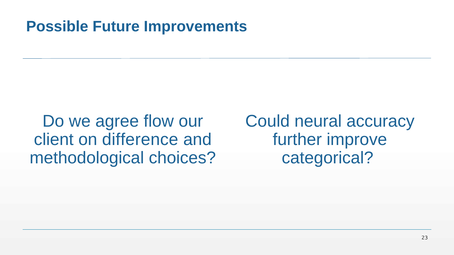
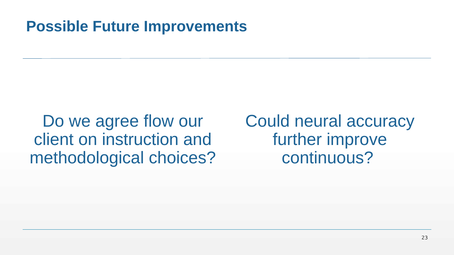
difference: difference -> instruction (140, 140)
categorical: categorical -> continuous (328, 158)
